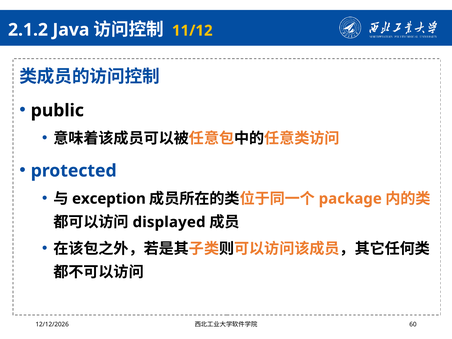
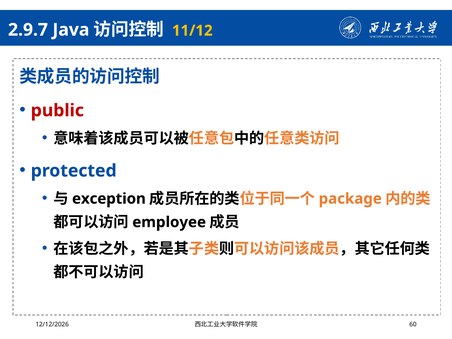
2.1.2: 2.1.2 -> 2.9.7 (28, 30)
public colour: black -> red (57, 110)
displayed: displayed -> employee (169, 222)
